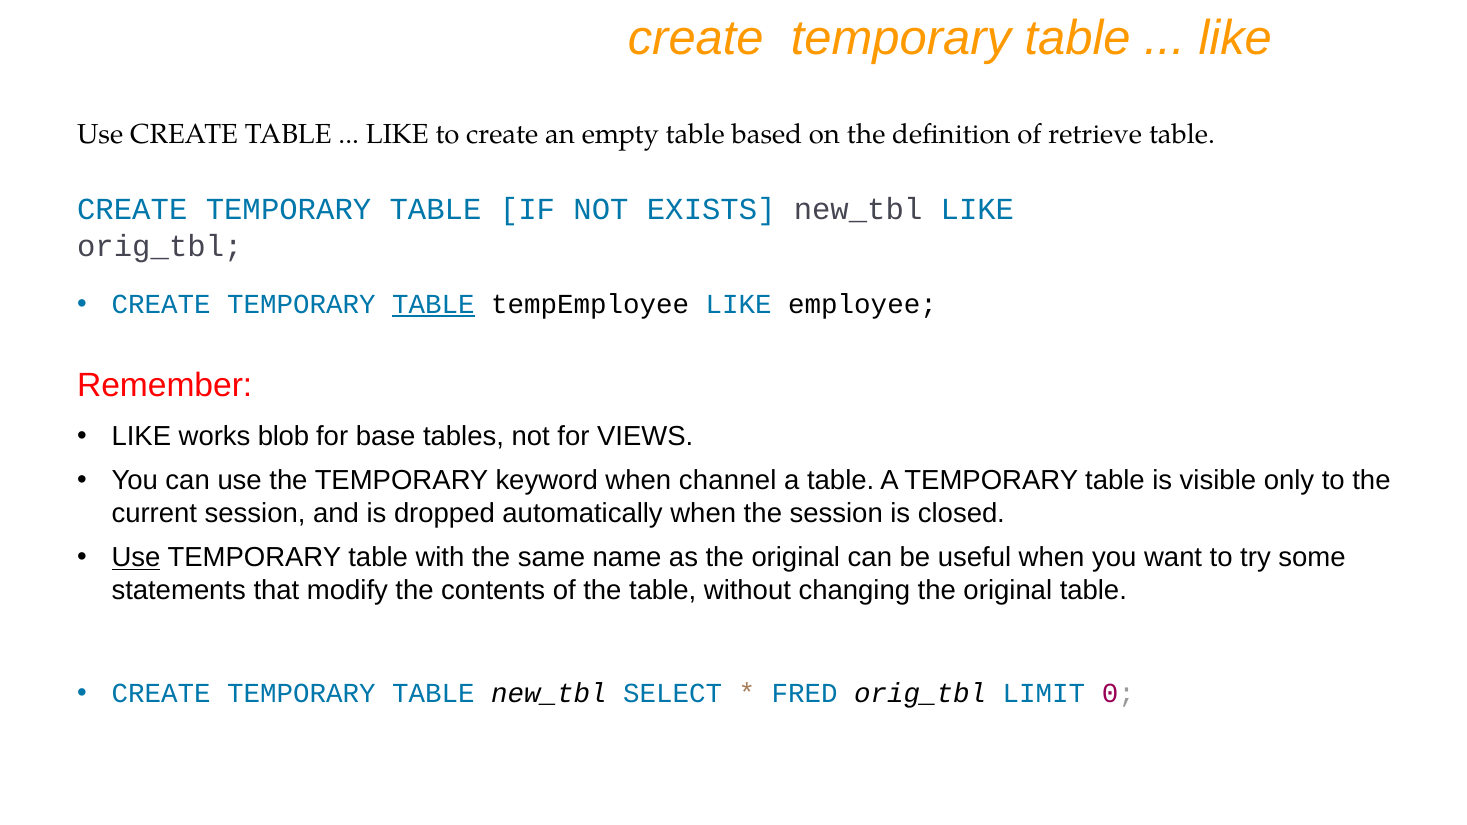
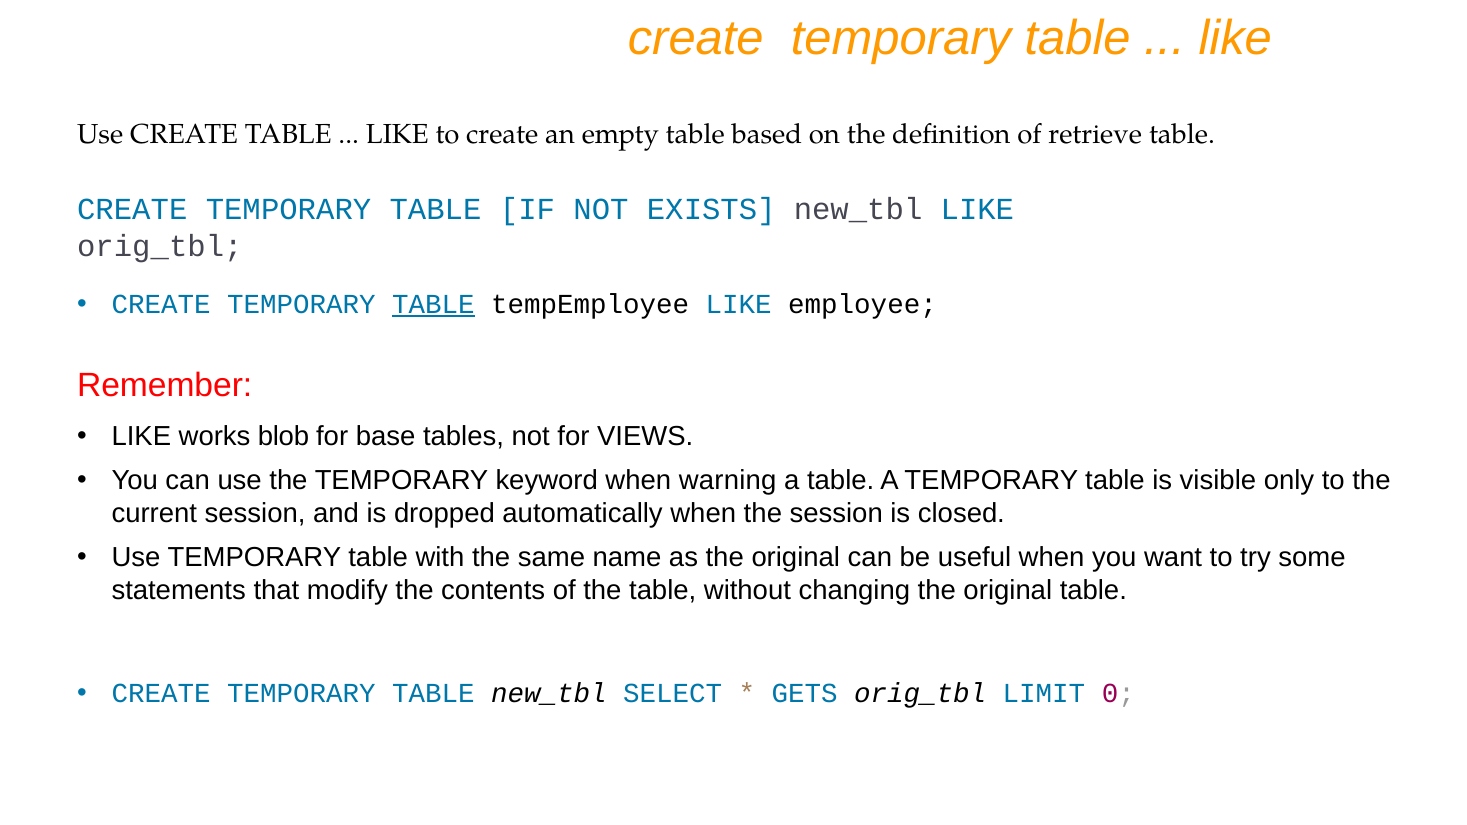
channel: channel -> warning (728, 481)
Use underline: present -> none (136, 558)
FRED: FRED -> GETS (805, 694)
